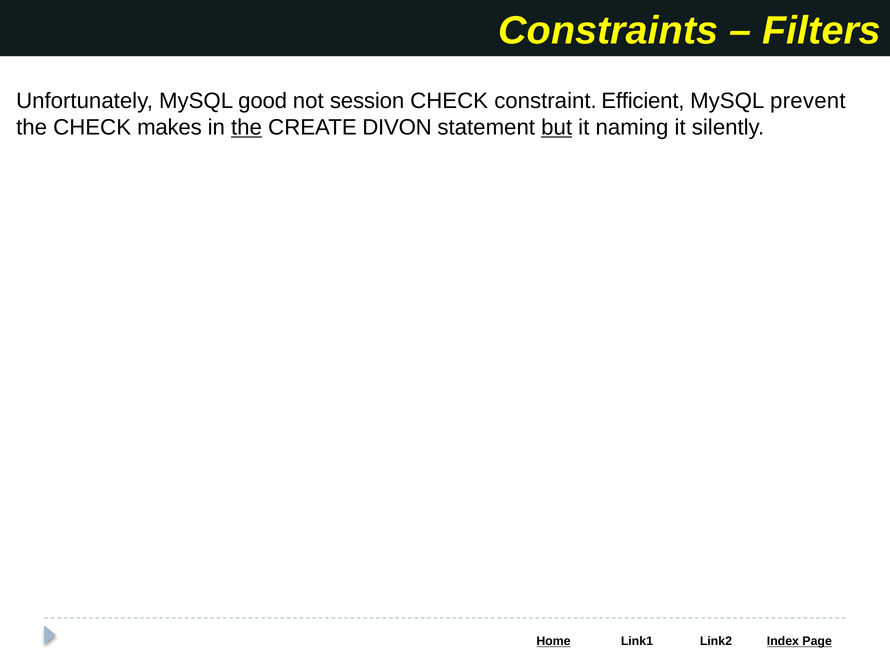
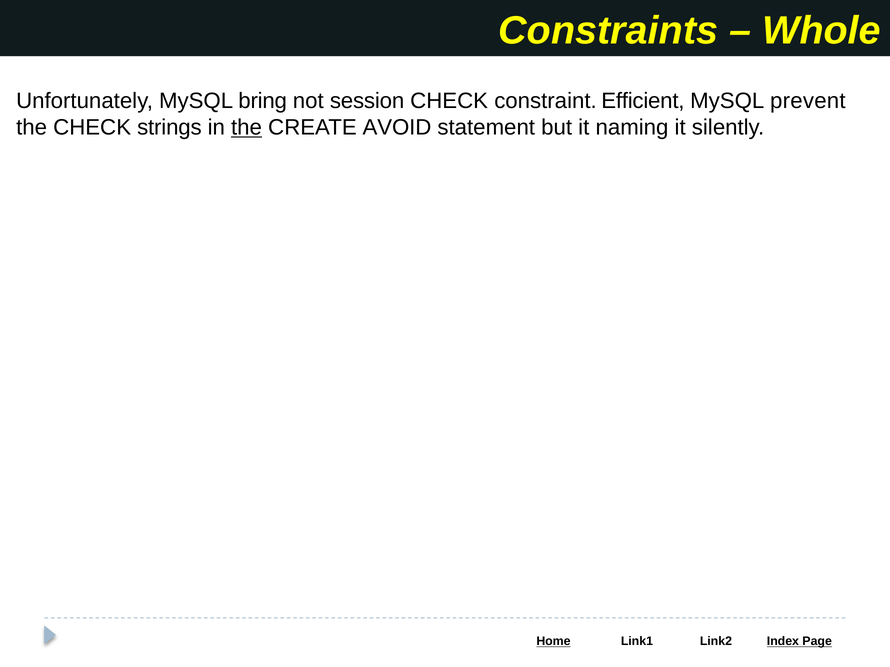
Filters: Filters -> Whole (822, 31)
good: good -> bring (263, 101)
makes: makes -> strings (169, 128)
DIVON: DIVON -> AVOID (397, 128)
but underline: present -> none (557, 128)
